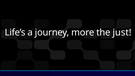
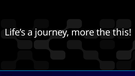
just: just -> this (122, 32)
